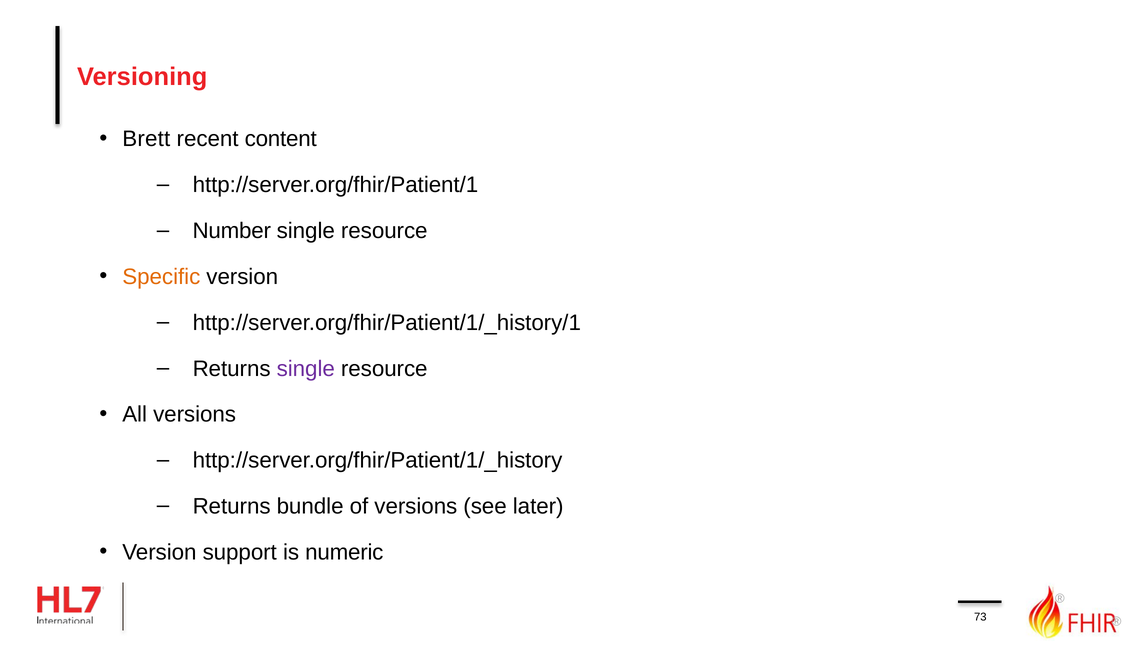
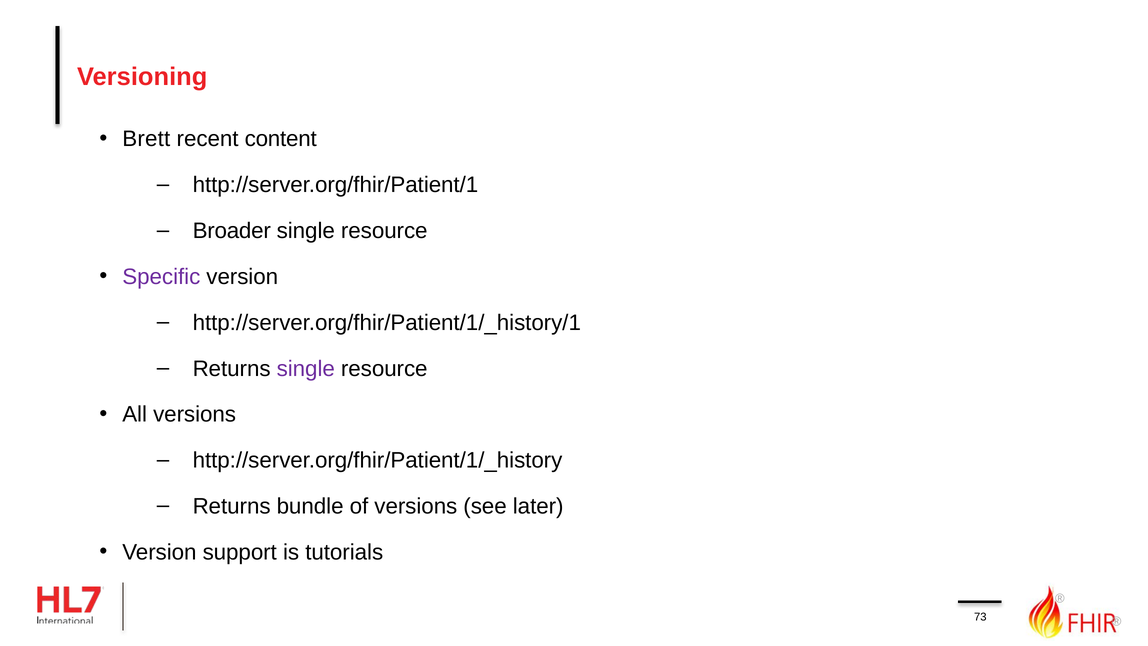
Number: Number -> Broader (232, 231)
Specific colour: orange -> purple (161, 277)
numeric: numeric -> tutorials (344, 552)
